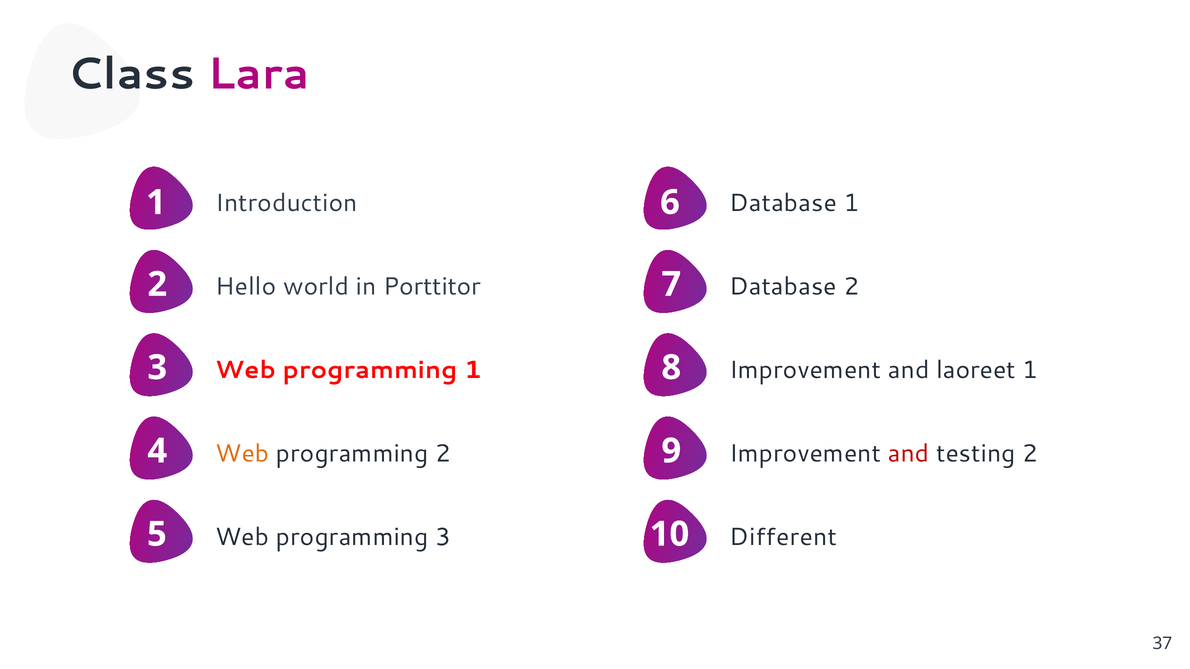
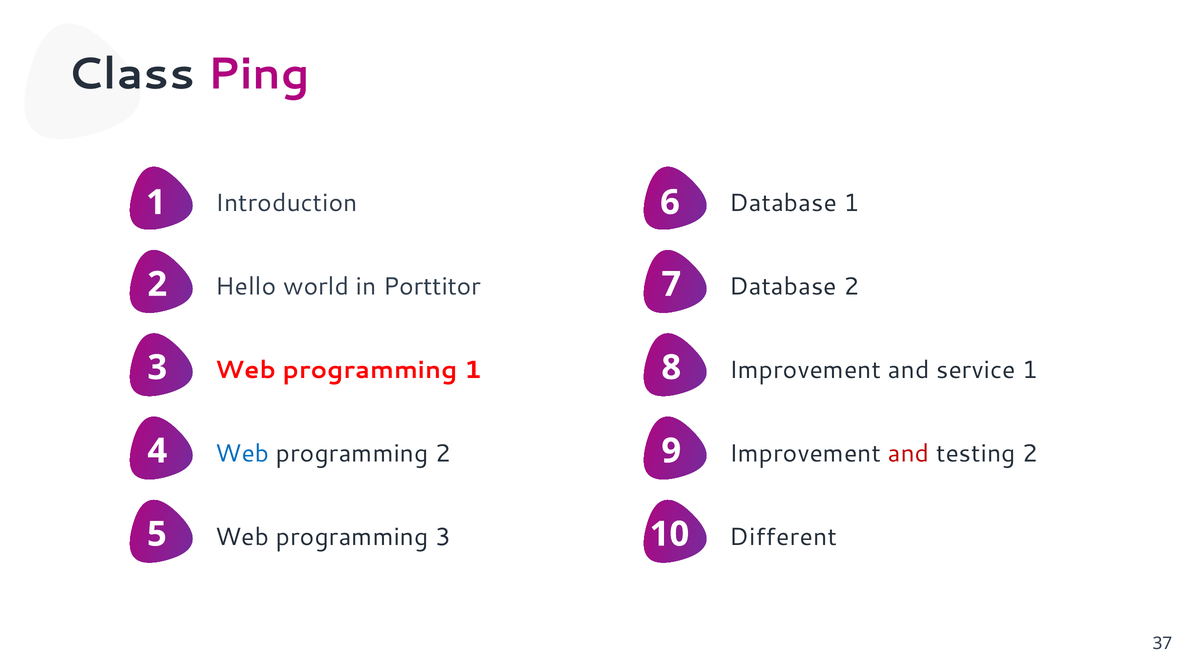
Lara: Lara -> Ping (259, 74)
laoreet: laoreet -> service (976, 370)
Web colour: orange -> blue (242, 454)
